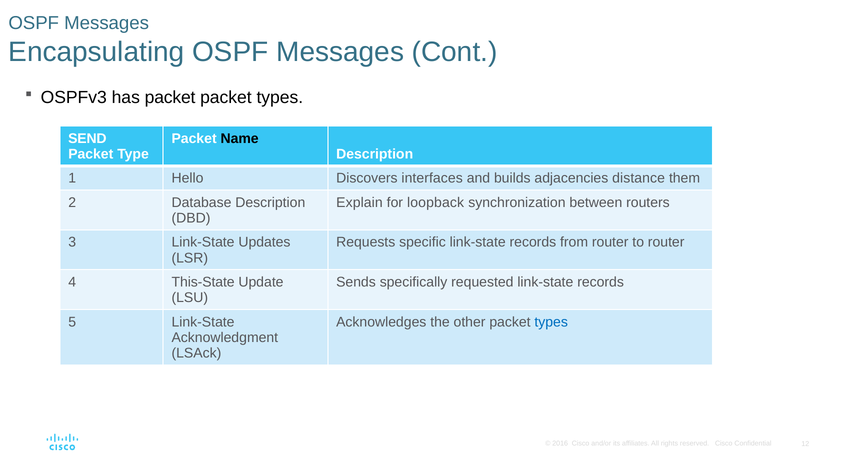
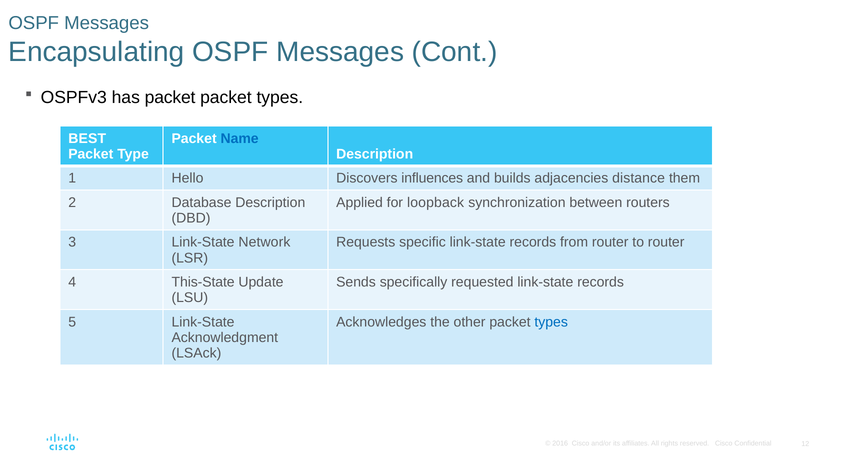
SEND: SEND -> BEST (87, 138)
Name colour: black -> blue (240, 138)
interfaces: interfaces -> influences (432, 178)
Explain: Explain -> Applied (360, 202)
Updates: Updates -> Network (264, 242)
